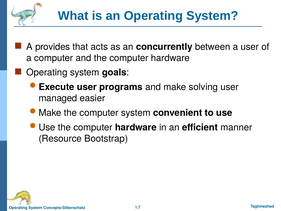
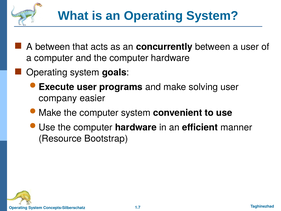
A provides: provides -> between (53, 47)
managed: managed -> company (58, 98)
